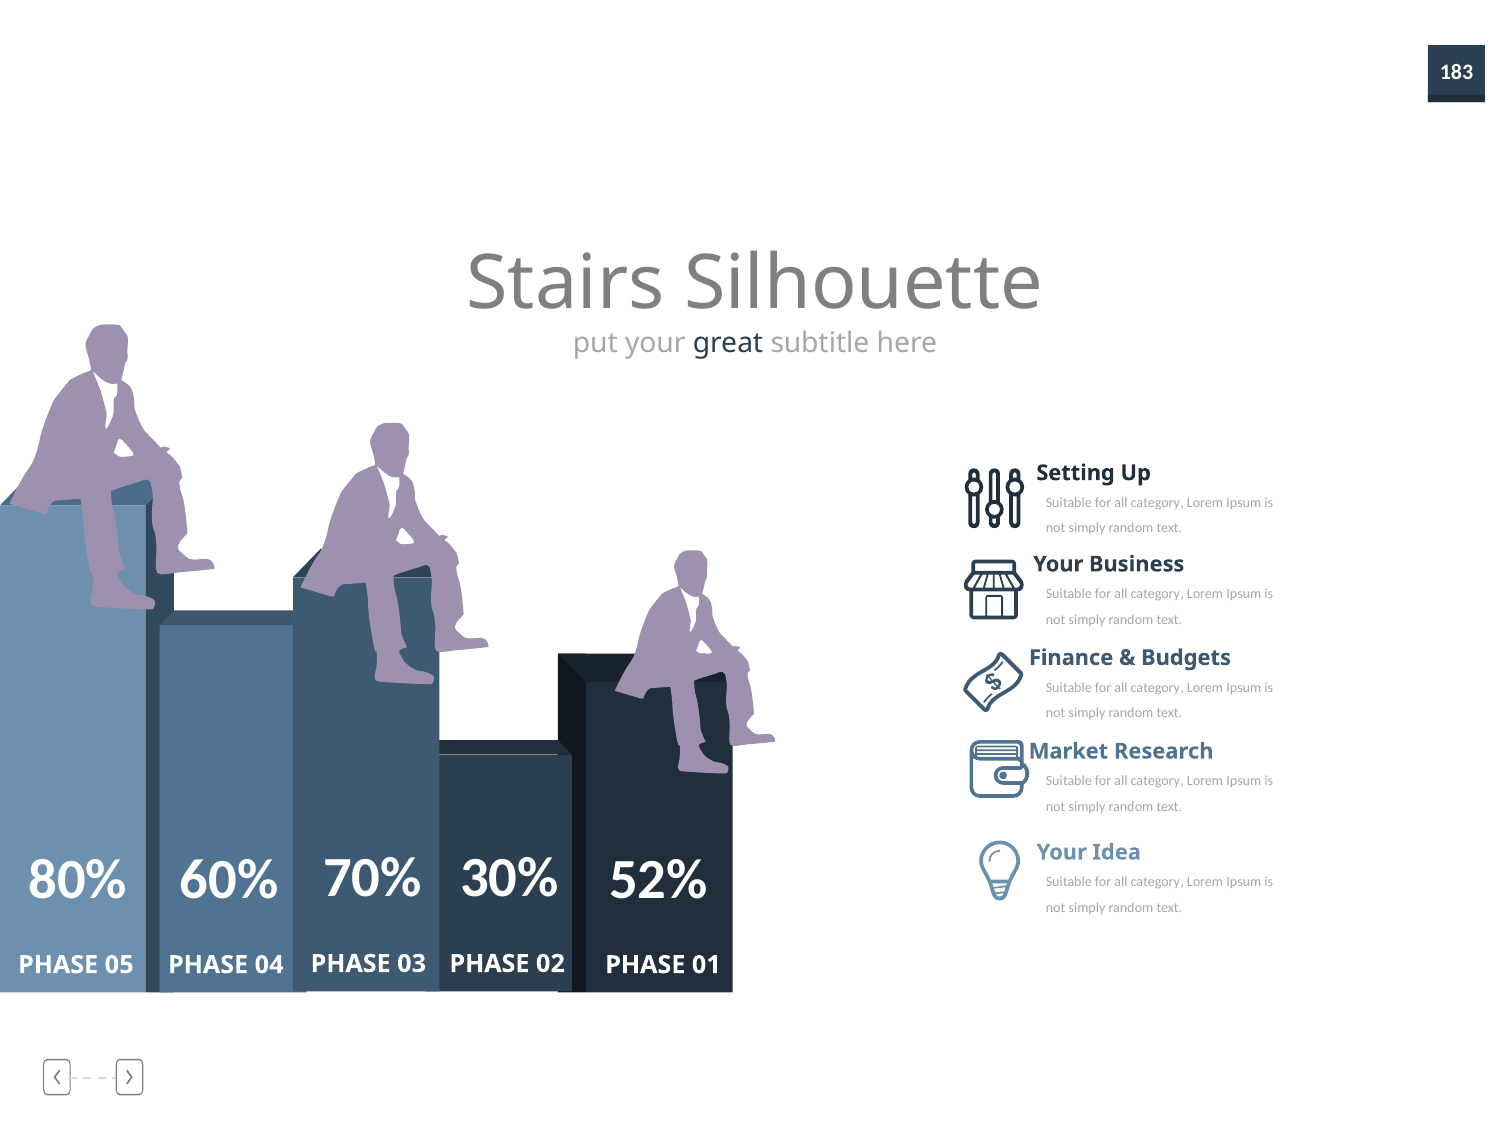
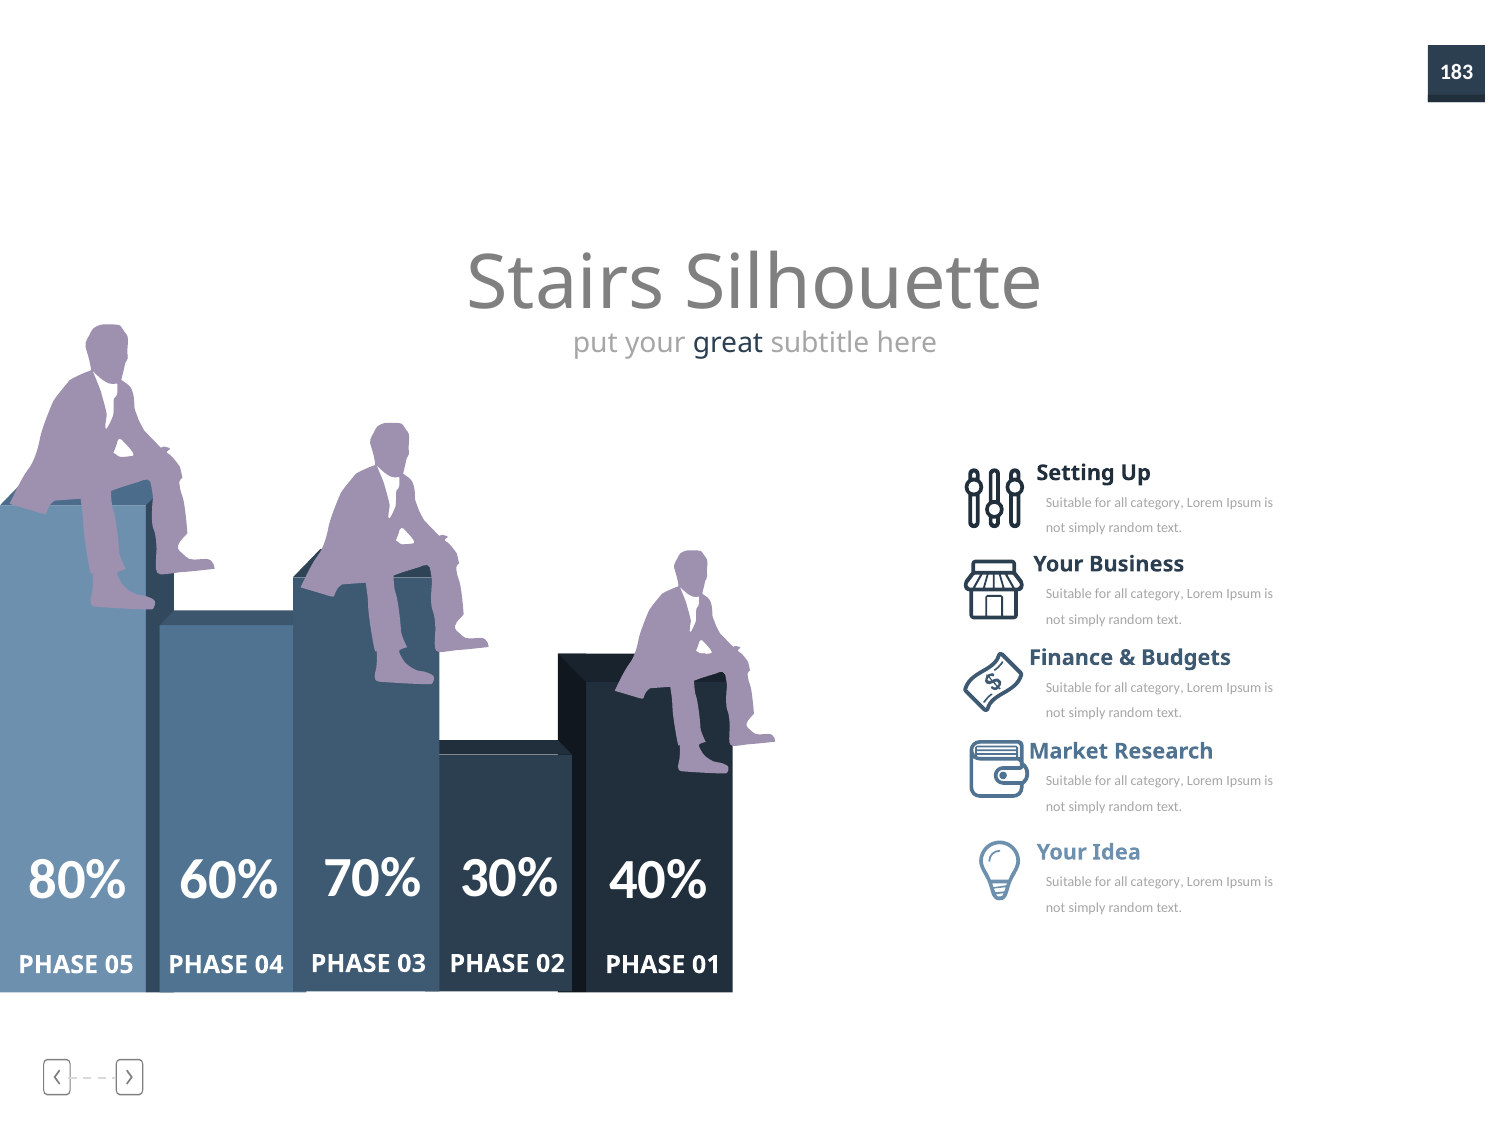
52%: 52% -> 40% (659, 879)
